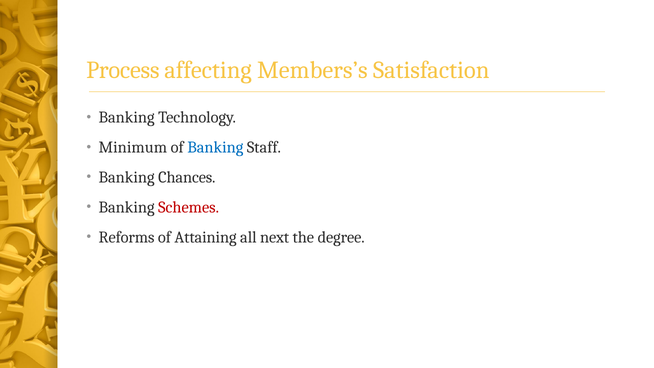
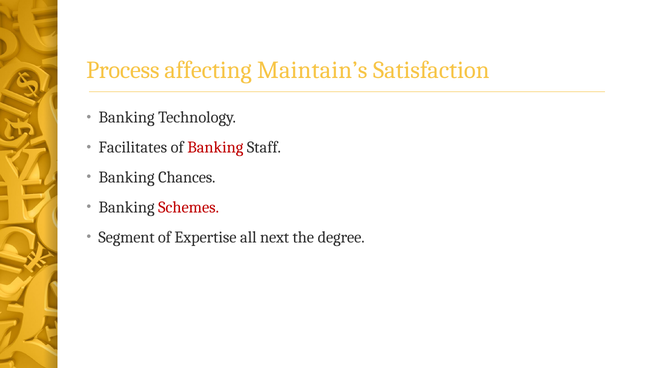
Members’s: Members’s -> Maintain’s (312, 70)
Minimum: Minimum -> Facilitates (133, 147)
Banking colour: blue -> red (215, 147)
Reforms: Reforms -> Segment (127, 237)
Attaining: Attaining -> Expertise (205, 237)
